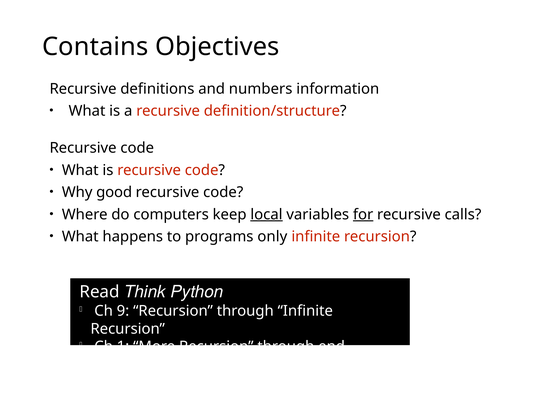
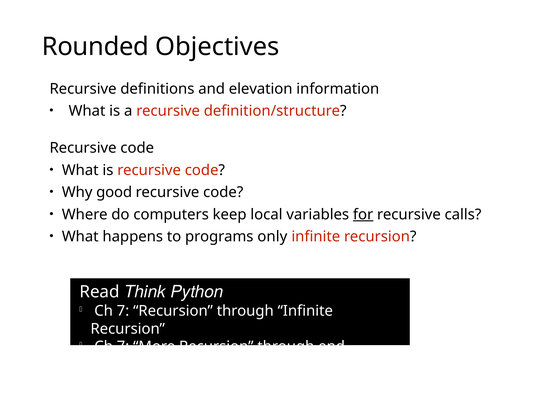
Contains: Contains -> Rounded (95, 47)
numbers: numbers -> elevation (261, 89)
local underline: present -> none (266, 214)
9: 9 -> 7 (123, 311)
1: 1 -> 7 (123, 346)
